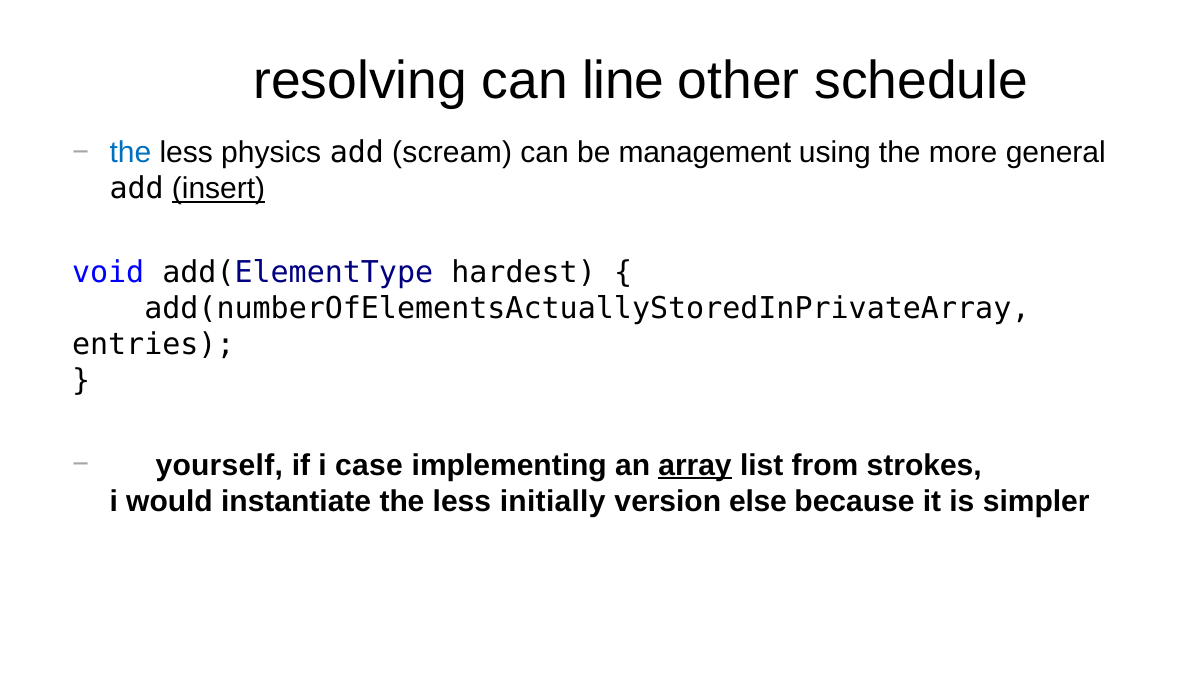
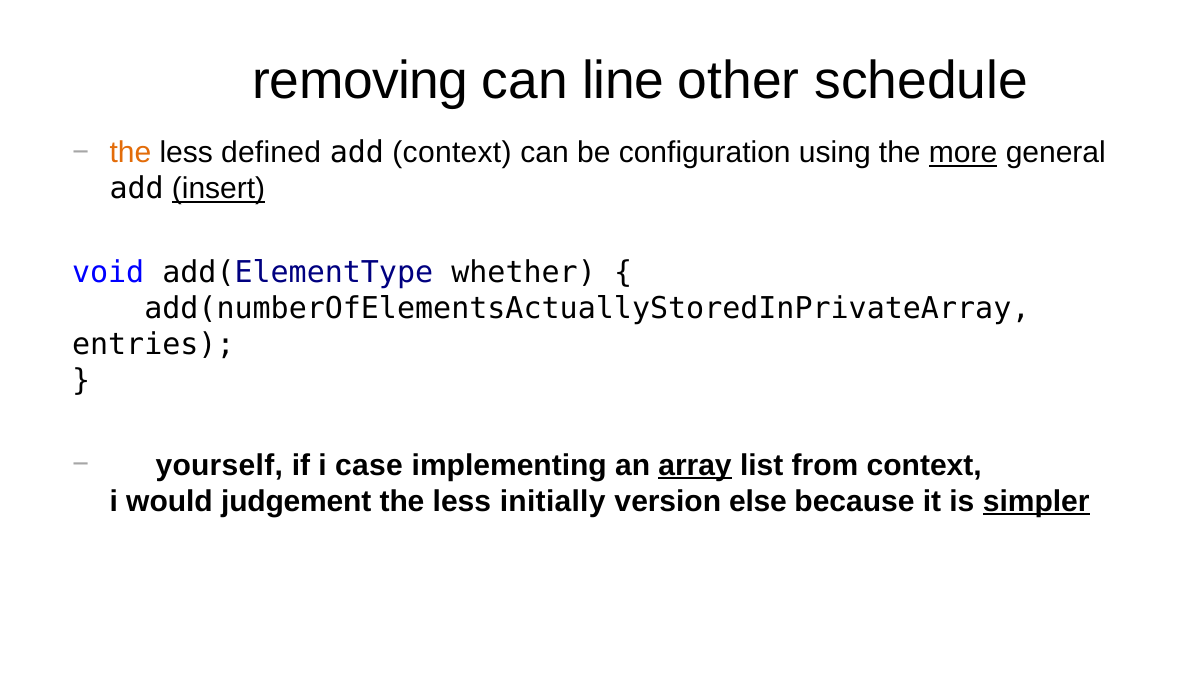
resolving: resolving -> removing (361, 81)
the colour: blue -> orange (130, 153)
physics: physics -> defined (271, 153)
add scream: scream -> context (452, 153)
management: management -> configuration (705, 153)
more underline: none -> present (963, 153)
hardest: hardest -> whether (524, 273)
from strokes: strokes -> context (924, 465)
instantiate: instantiate -> judgement (296, 501)
simpler underline: none -> present (1036, 501)
